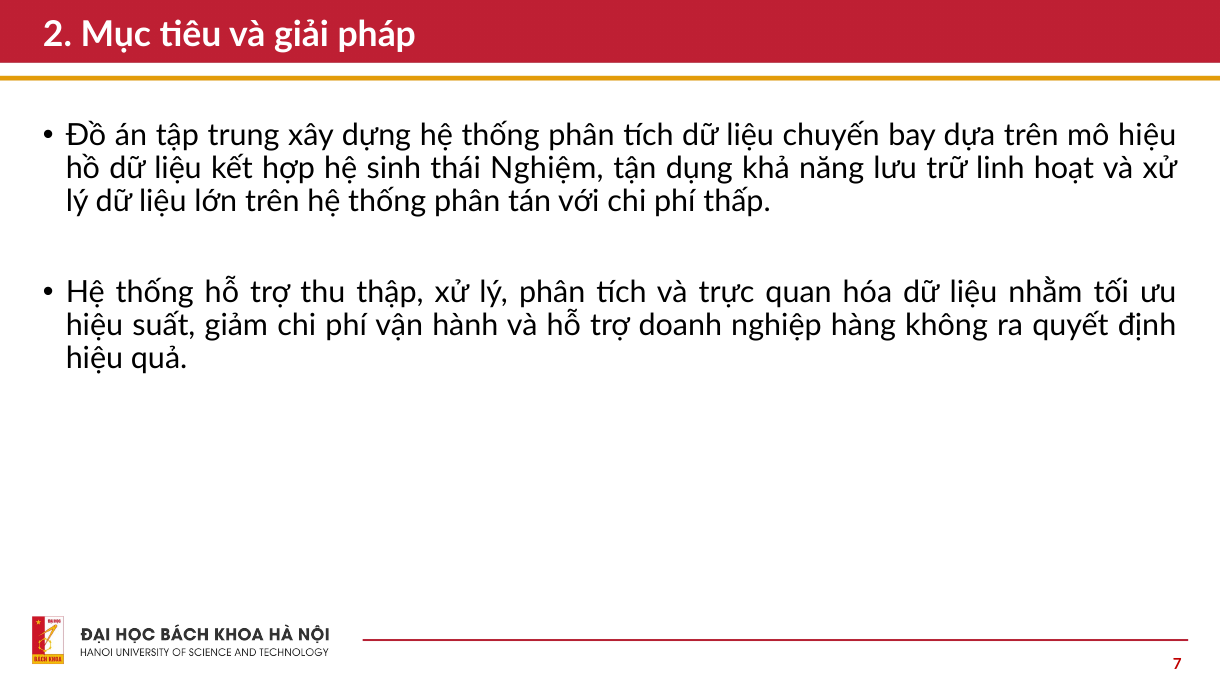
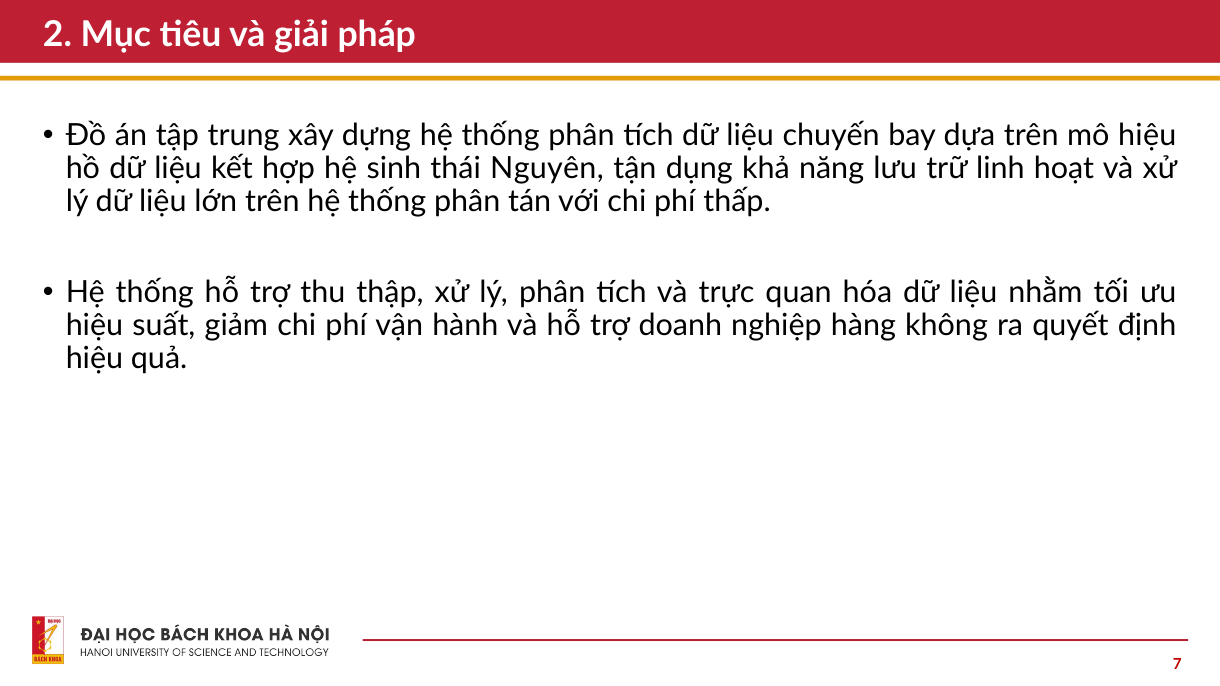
Nghiệm: Nghiệm -> Nguyên (547, 168)
